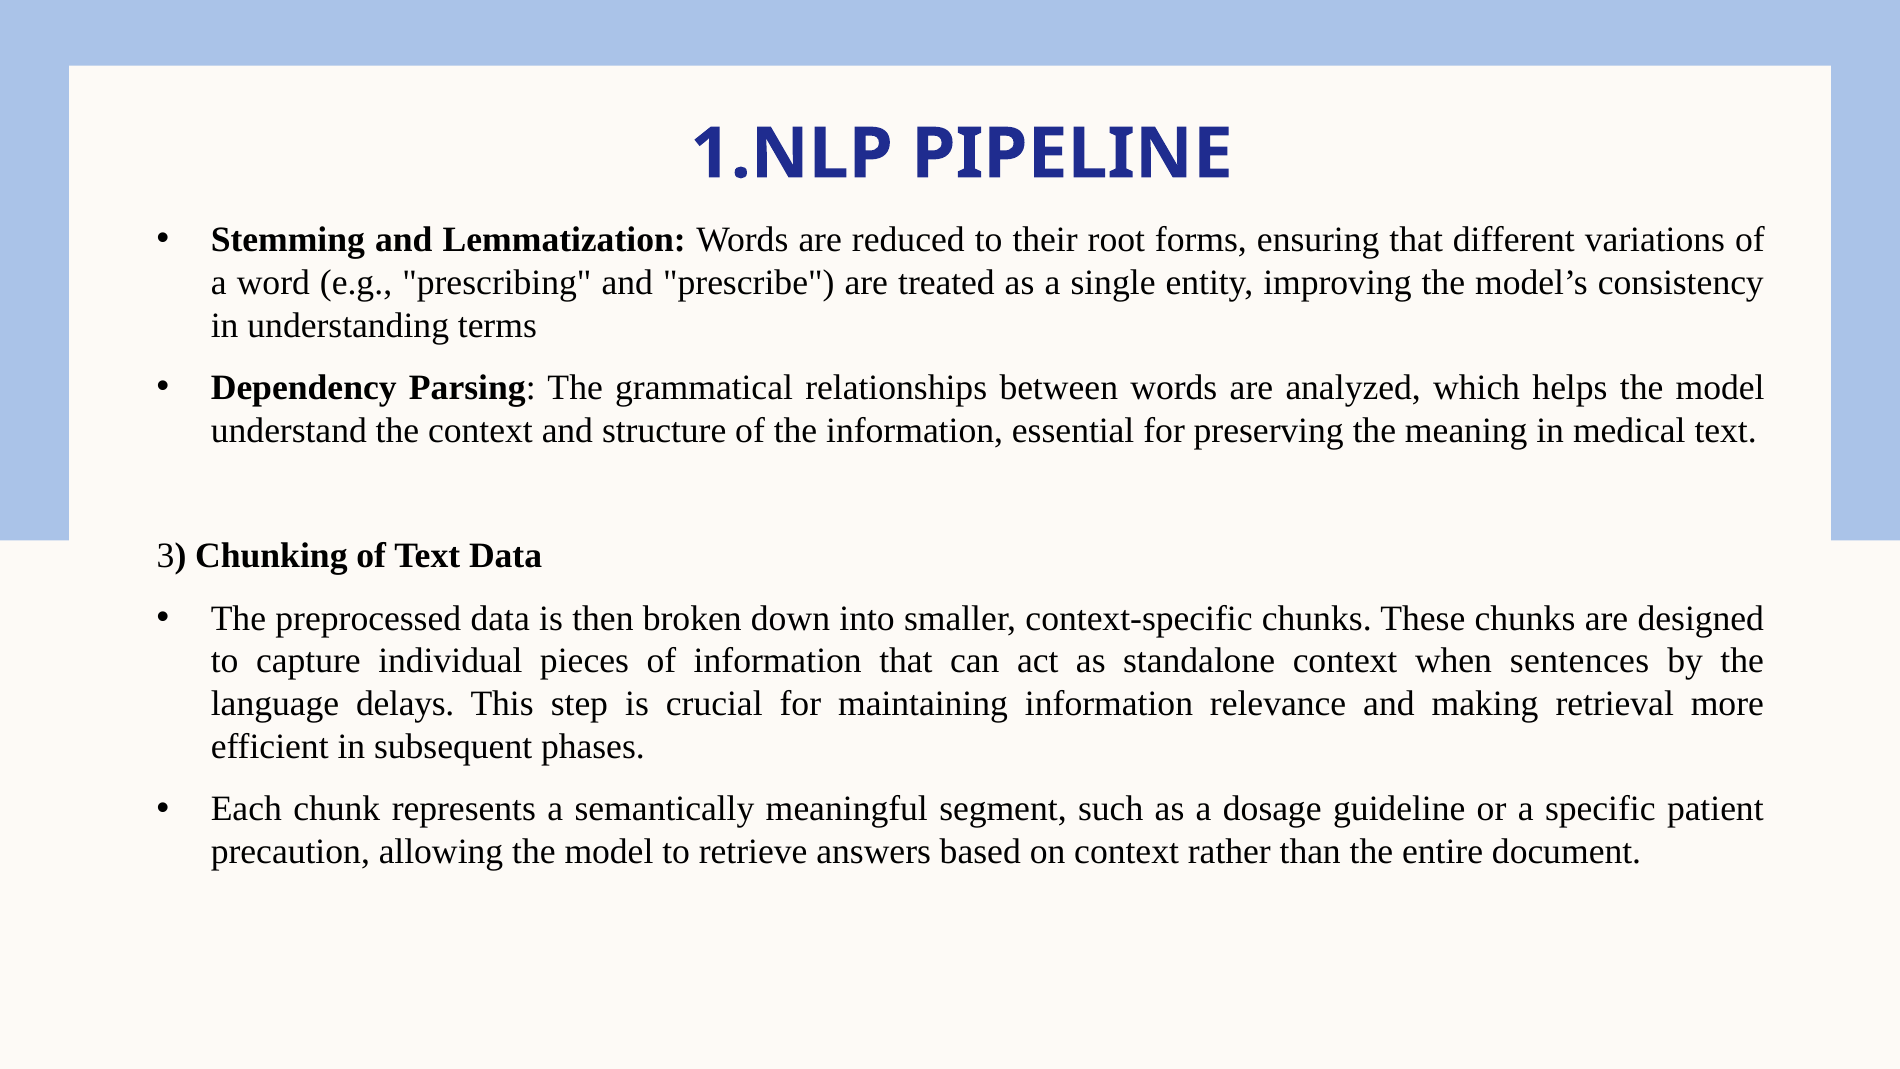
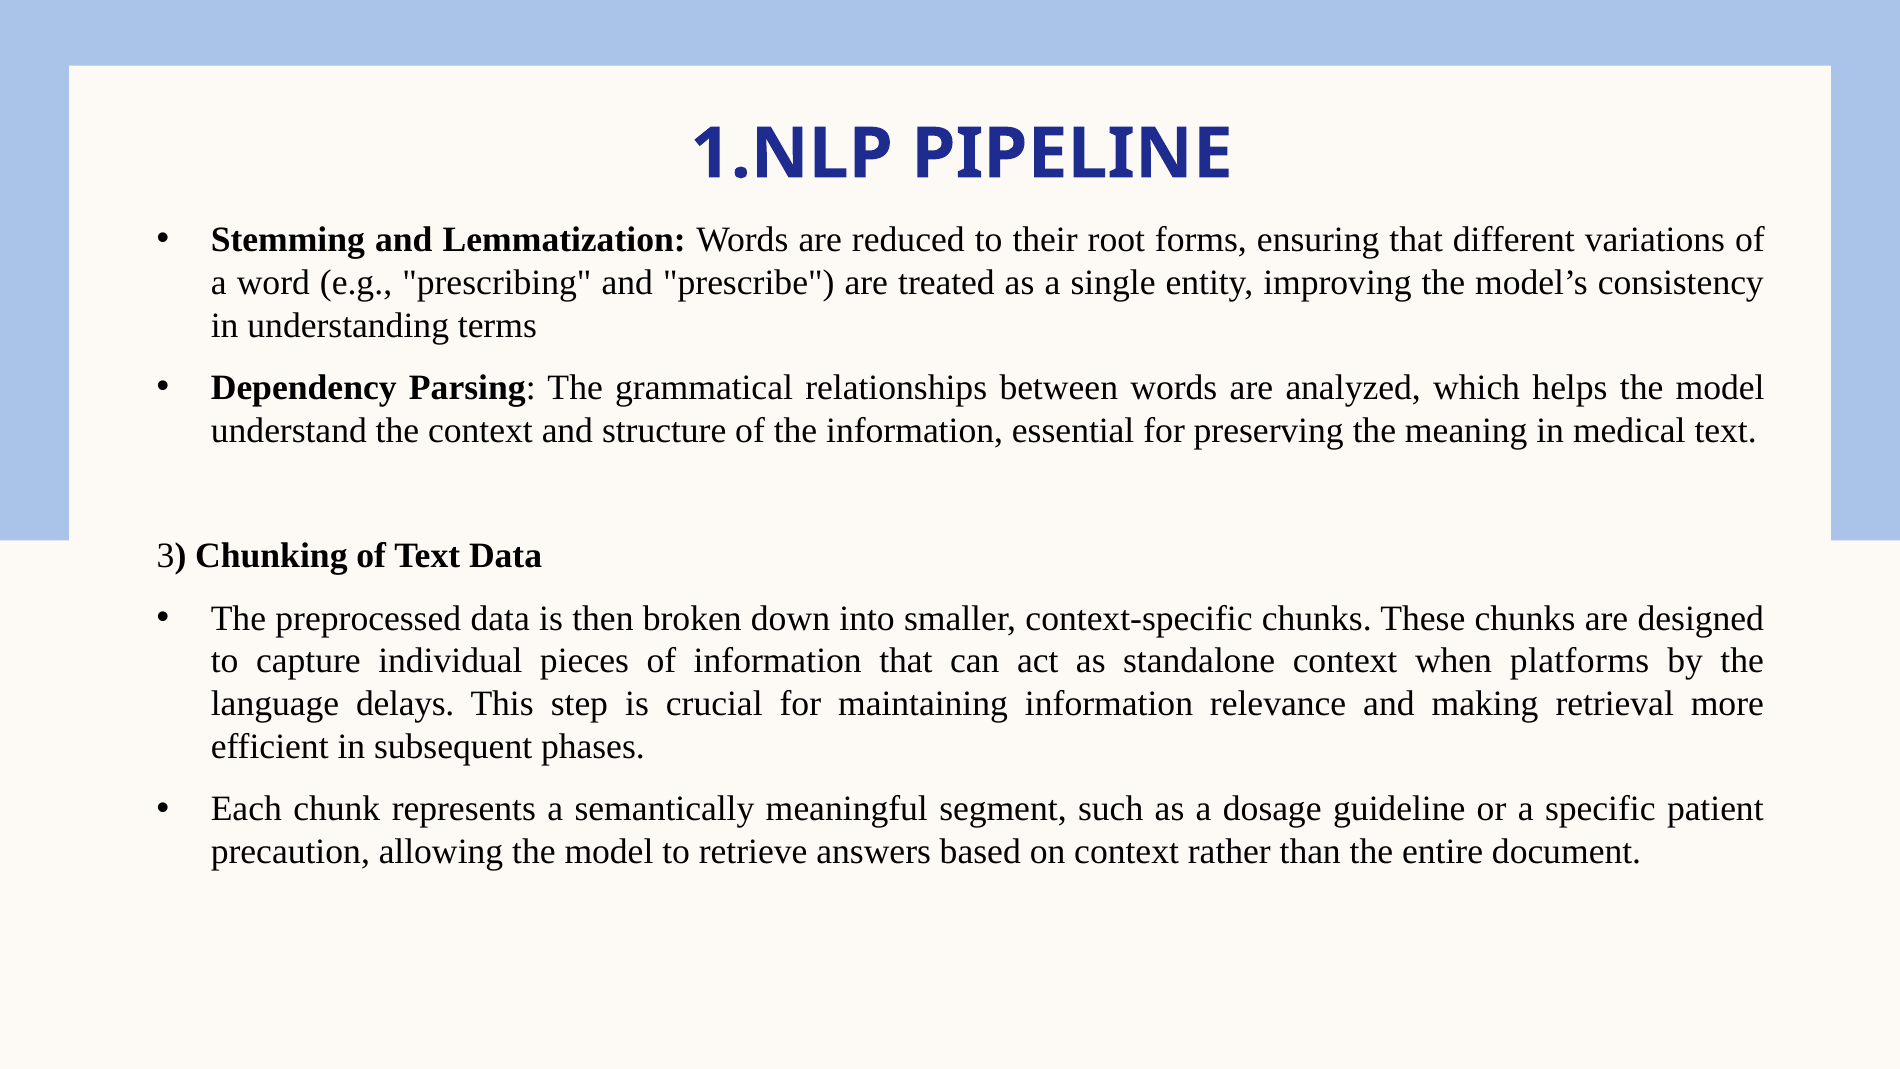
sentences: sentences -> platforms (1580, 661)
